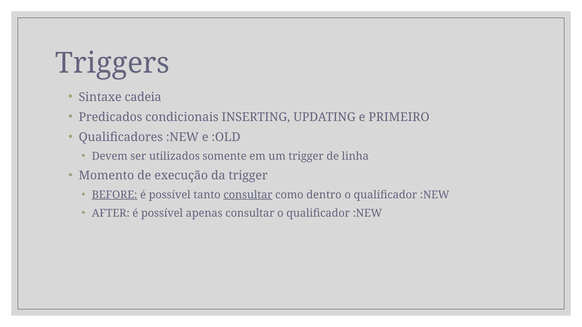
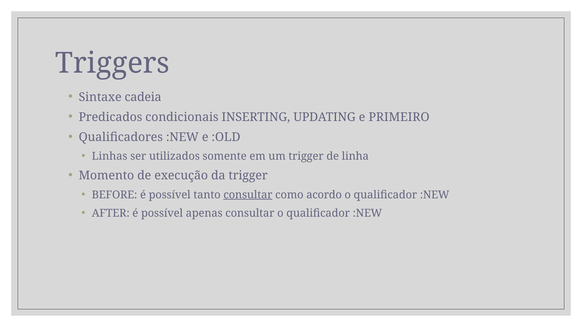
Devem: Devem -> Linhas (110, 156)
BEFORE underline: present -> none (115, 195)
dentro: dentro -> acordo (324, 195)
